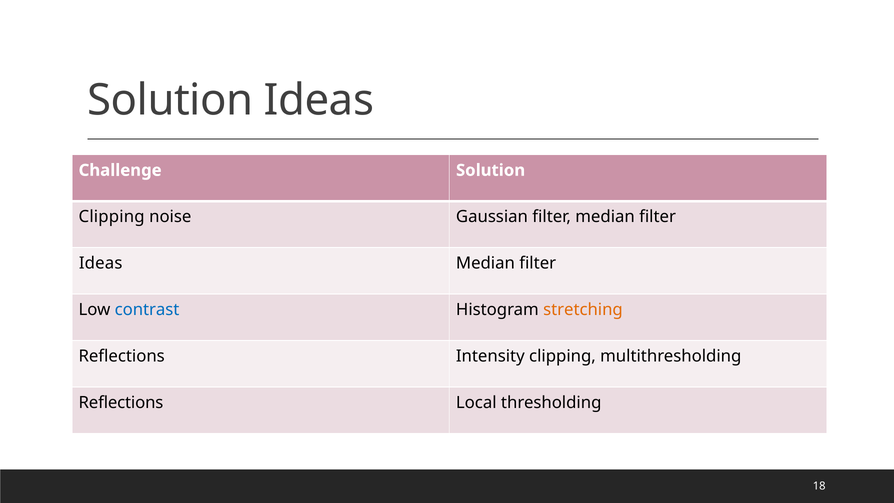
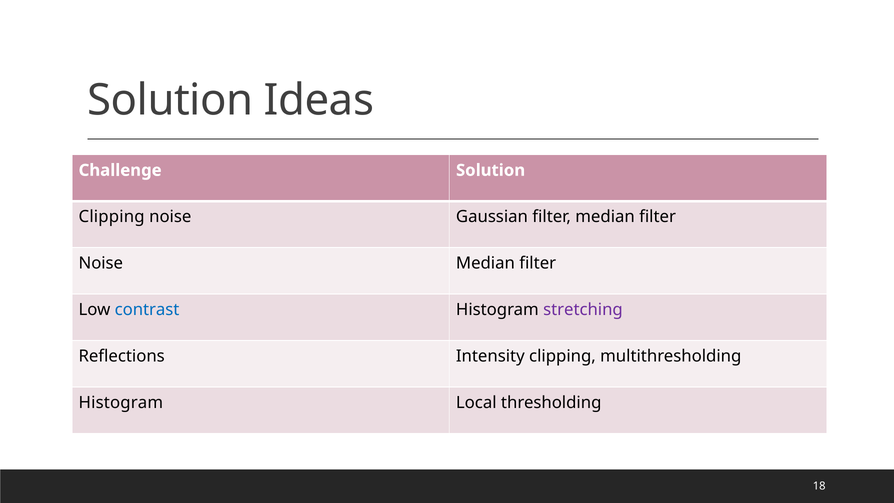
Ideas: Ideas -> Noise (101, 263)
stretching colour: orange -> purple (583, 310)
Reflections: Reflections -> Histogram (121, 403)
